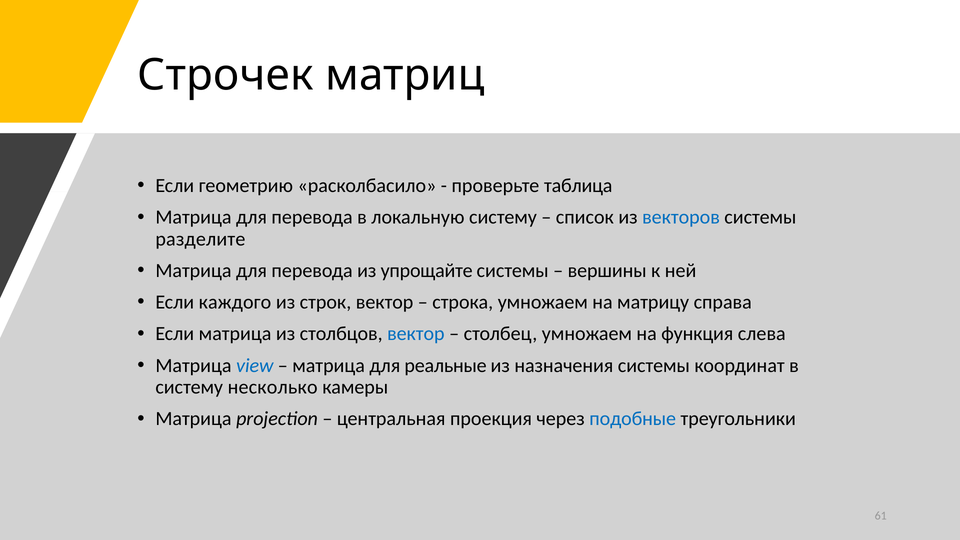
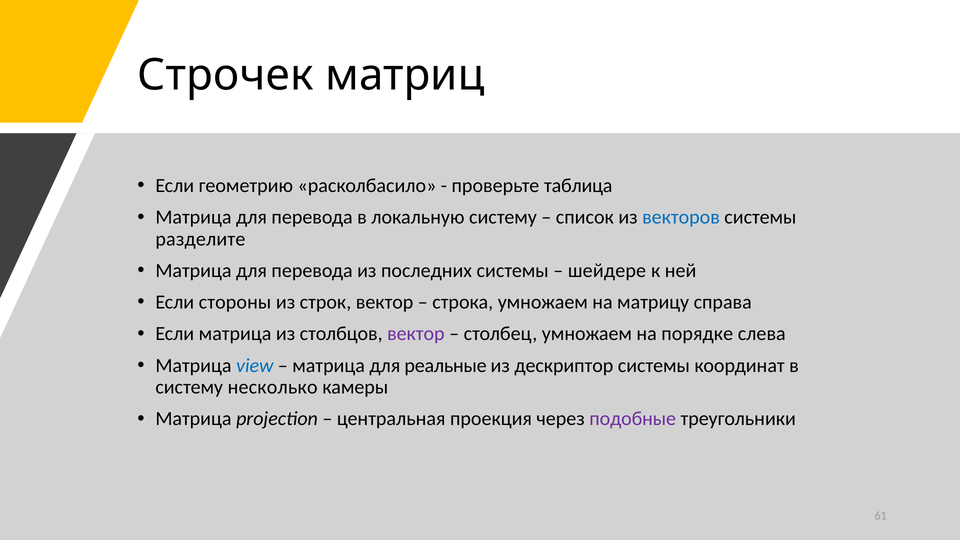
упрощайте: упрощайте -> последних (427, 271)
вершины: вершины -> шейдере (607, 271)
каждого: каждого -> стороны (235, 302)
вектор colour: blue -> purple (416, 334)
функция: функция -> порядке (697, 334)
назначения: назначения -> дескриптор (564, 365)
подобные colour: blue -> purple (633, 419)
